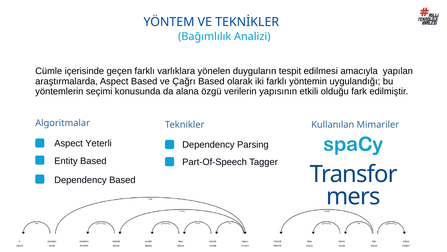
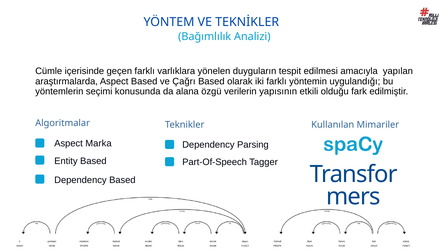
Yeterli: Yeterli -> Marka (98, 143)
